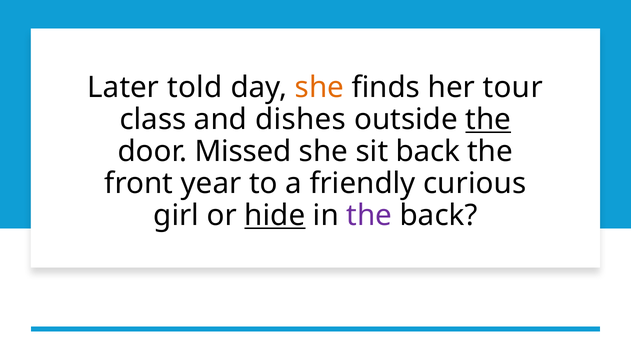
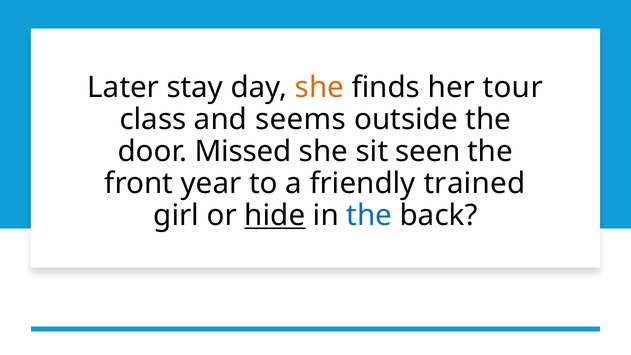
told: told -> stay (195, 88)
dishes: dishes -> seems (301, 120)
the underline: present -> none (488, 120)
sit back: back -> seen (428, 151)
curious: curious -> trained (475, 183)
the colour: purple -> blue (369, 215)
